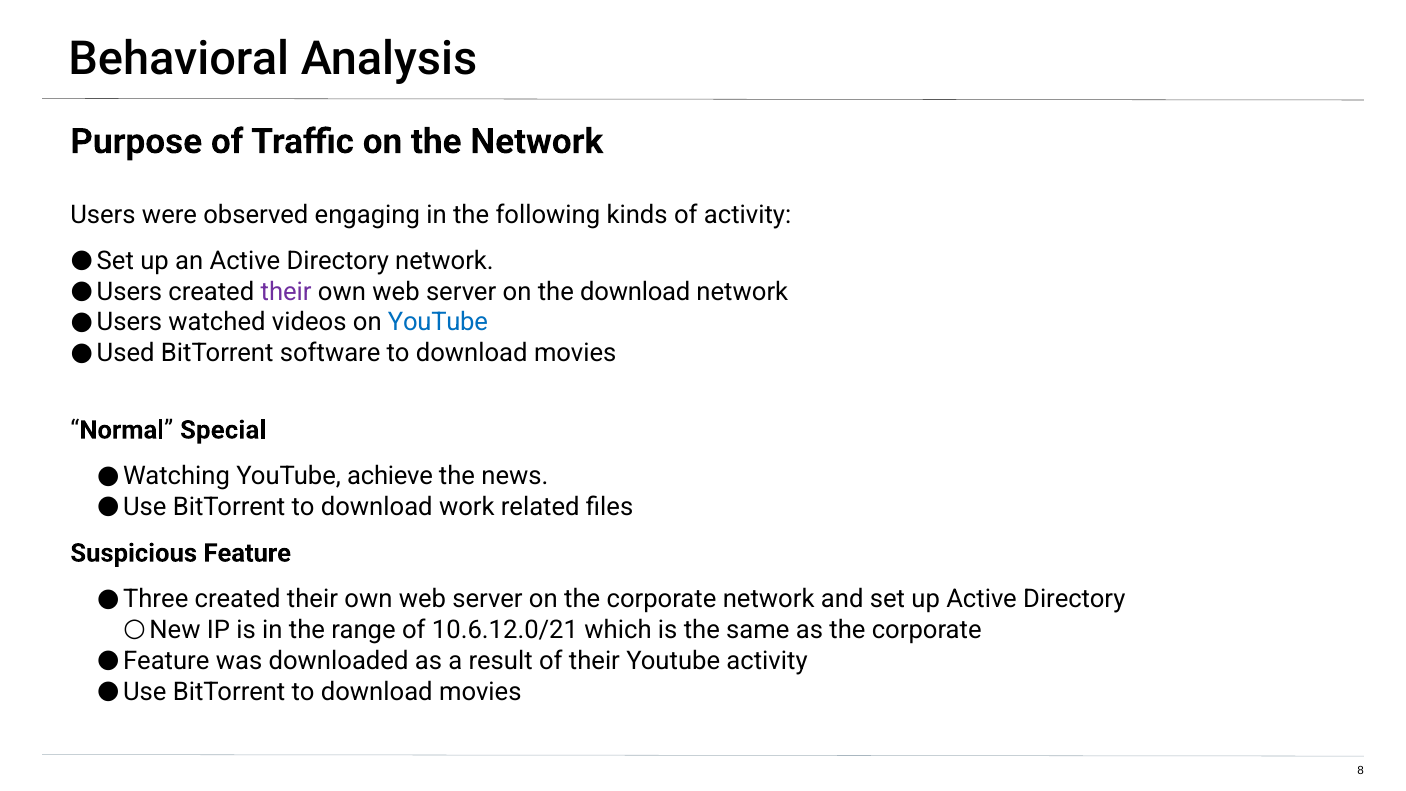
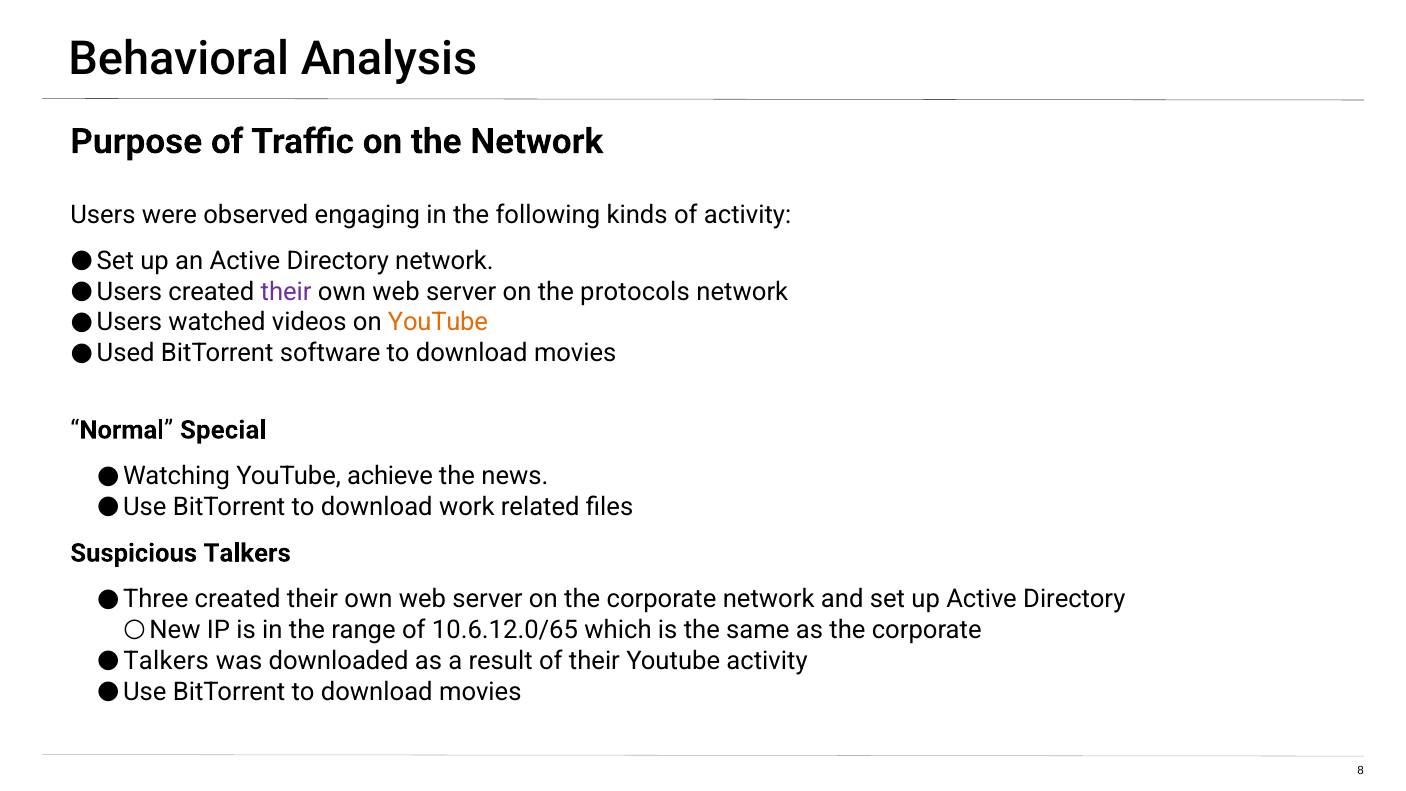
the download: download -> protocols (635, 292)
YouTube colour: blue -> orange (438, 322)
Suspicious Feature: Feature -> Talkers (247, 553)
10.6.12.0/21: 10.6.12.0/21 -> 10.6.12.0/65 (505, 630)
Feature: Feature -> Talkers (166, 661)
